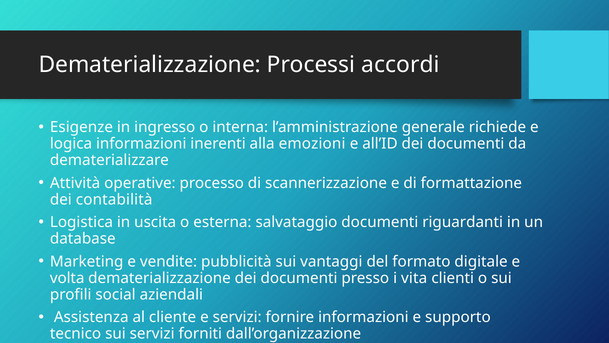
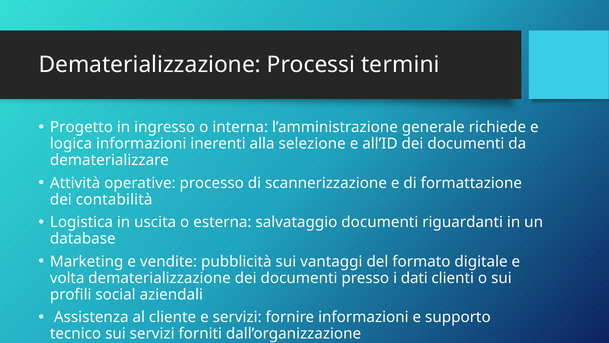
accordi: accordi -> termini (400, 64)
Esigenze: Esigenze -> Progetto (81, 127)
emozioni: emozioni -> selezione (312, 144)
vita: vita -> dati (414, 278)
